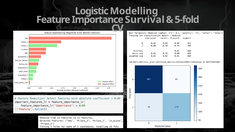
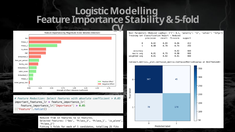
Survival: Survival -> Stability (145, 20)
